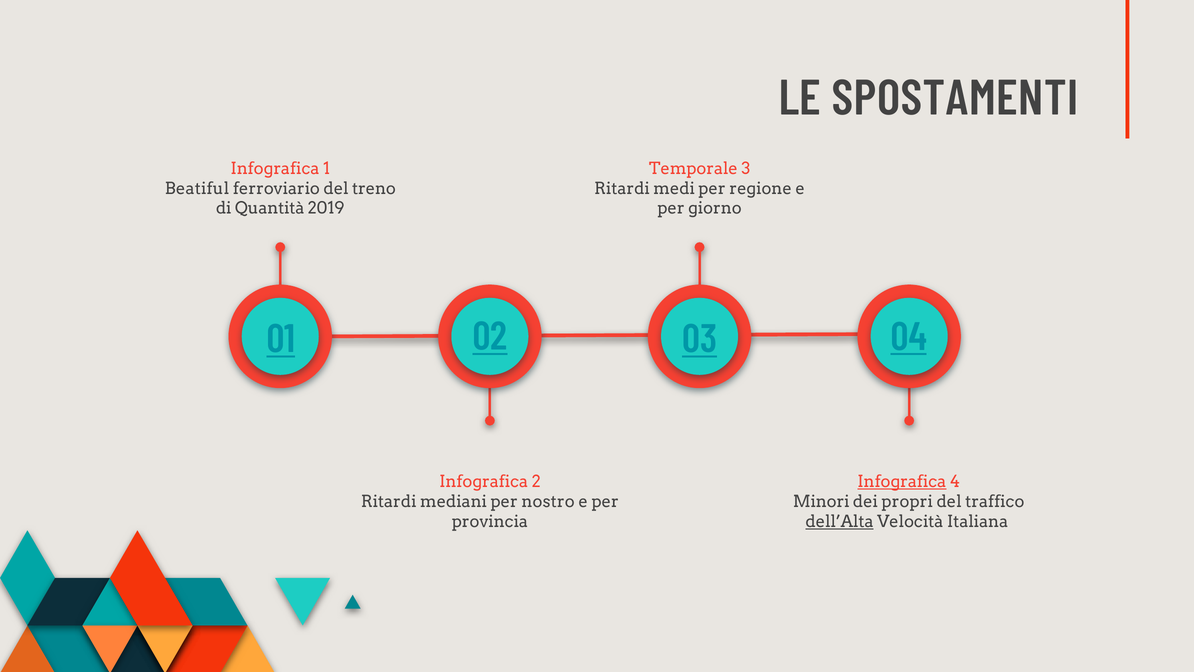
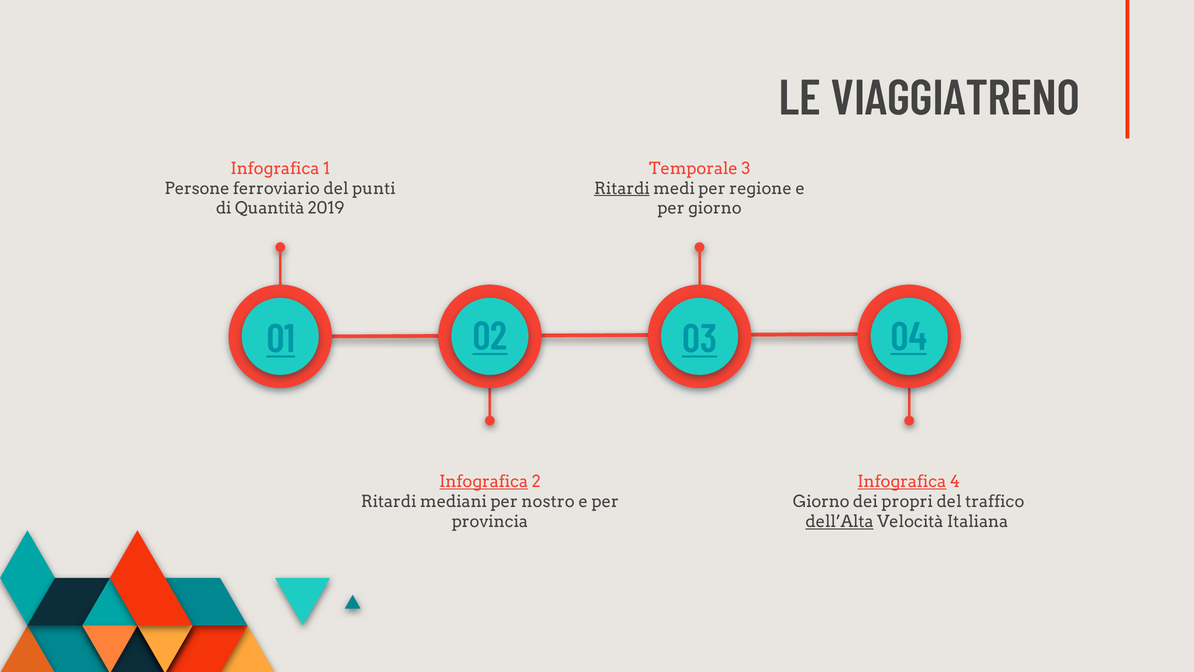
SPOSTAMENTI: SPOSTAMENTI -> VIAGGIATRENO (955, 98)
Beatiful: Beatiful -> Persone (197, 188)
treno: treno -> punti (374, 188)
Ritardi underline: none -> present (622, 188)
Infografica underline: none -> present (484, 481)
Minori: Minori -> Giorno (821, 501)
